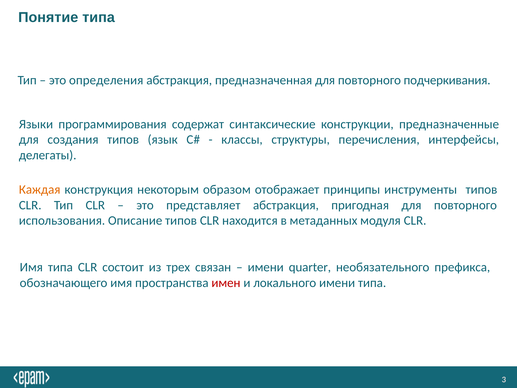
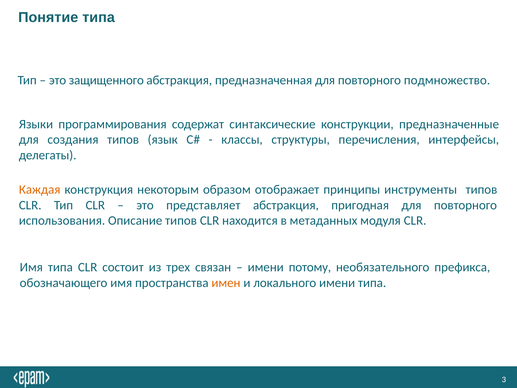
определения: определения -> защищенного (106, 80)
подчеркивания: подчеркивания -> подмножество (447, 80)
quarter: quarter -> потому (310, 267)
имен colour: red -> orange (226, 283)
